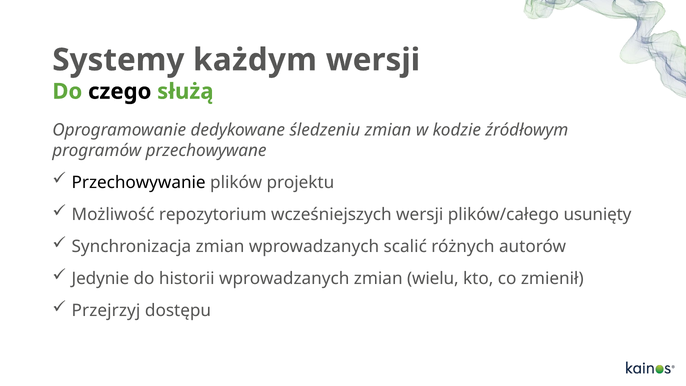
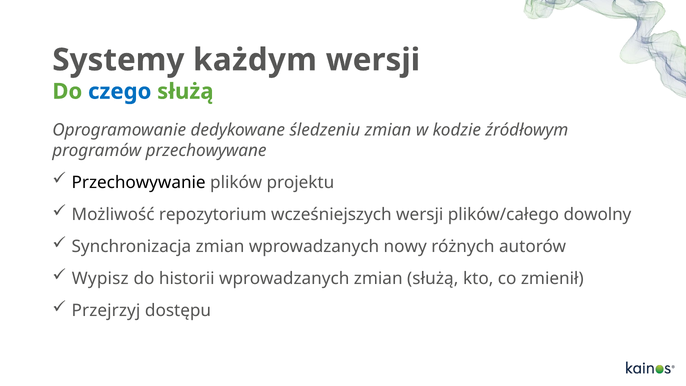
czego colour: black -> blue (120, 91)
usunięty: usunięty -> dowolny (597, 215)
scalić: scalić -> nowy (405, 247)
Jedynie: Jedynie -> Wypisz (100, 279)
zmian wielu: wielu -> służą (433, 279)
